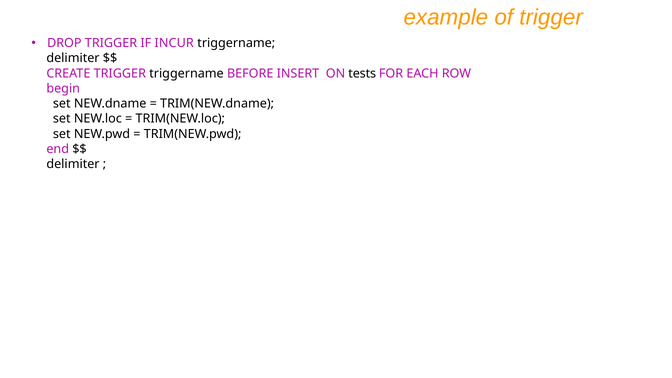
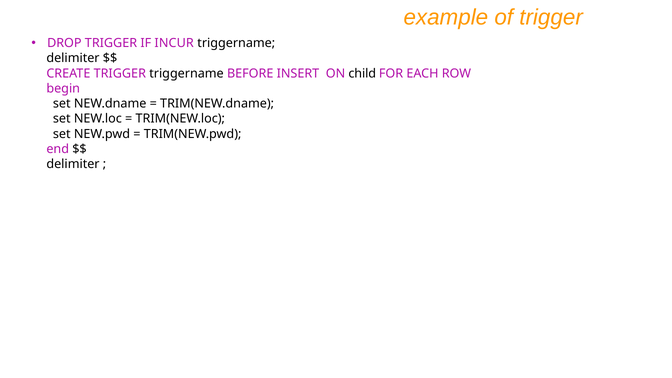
tests: tests -> child (362, 73)
